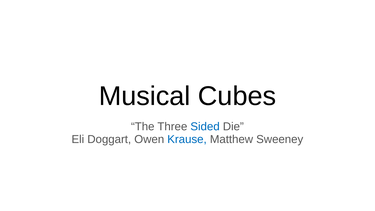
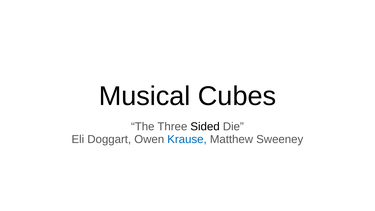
Sided colour: blue -> black (205, 127)
